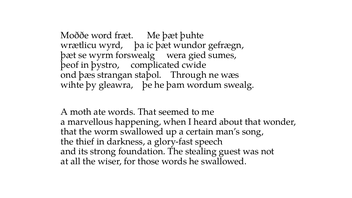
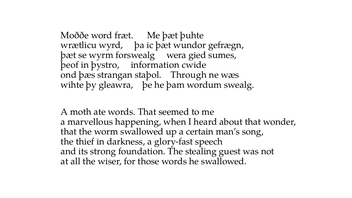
complicated: complicated -> information (155, 65)
